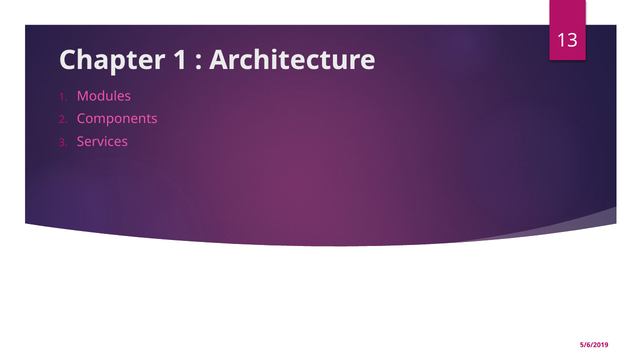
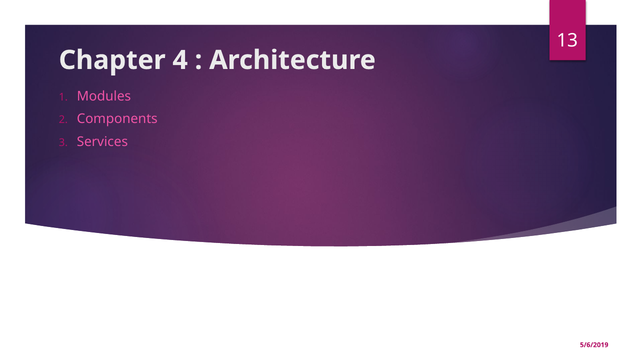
Chapter 1: 1 -> 4 (180, 60)
